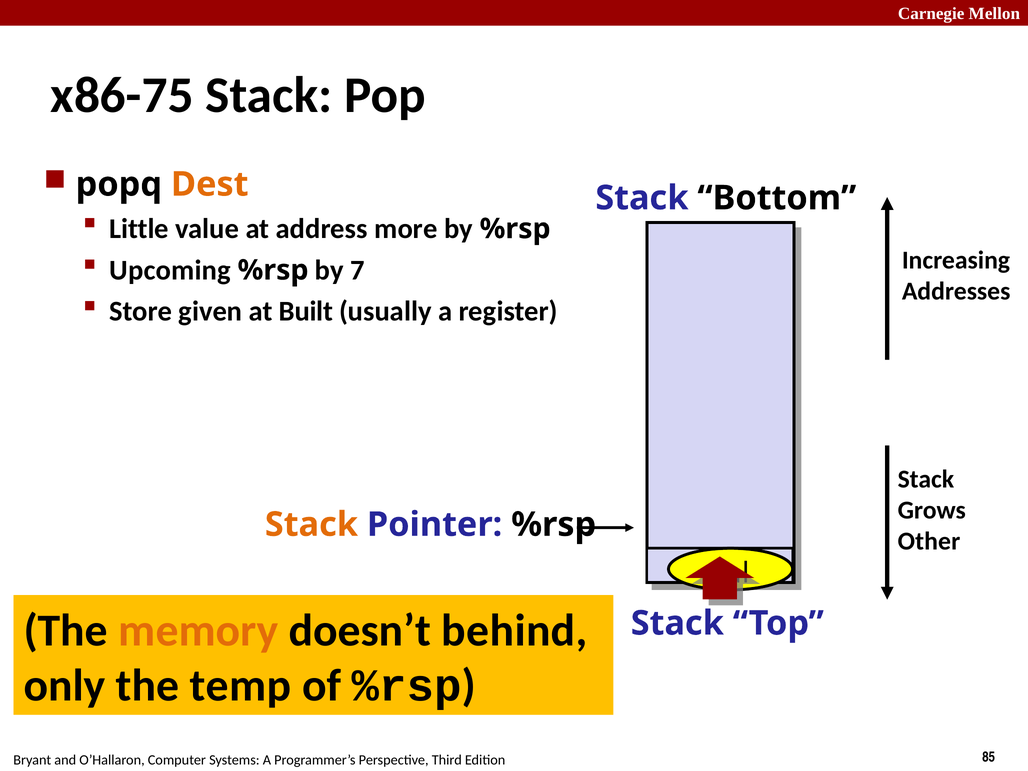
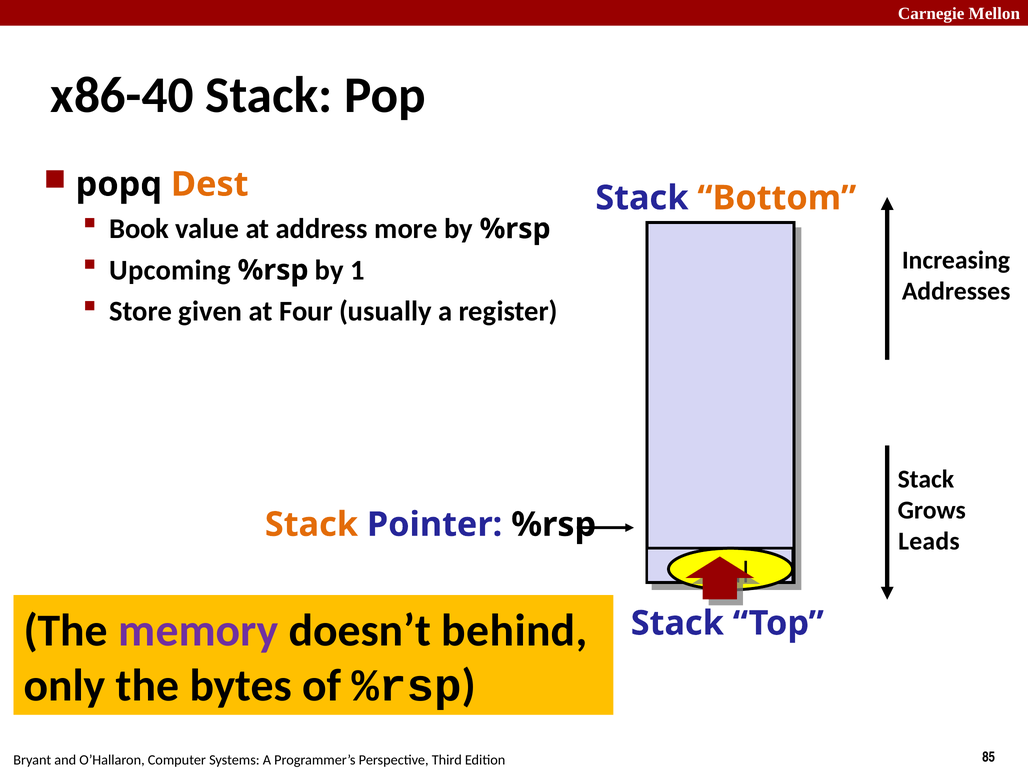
x86-75: x86-75 -> x86-40 (122, 95)
Bottom colour: black -> orange (777, 198)
Little: Little -> Book (139, 229)
7: 7 -> 1 (357, 270)
Built: Built -> Four (306, 312)
Other: Other -> Leads (929, 541)
memory colour: orange -> purple (198, 631)
temp: temp -> bytes (241, 686)
